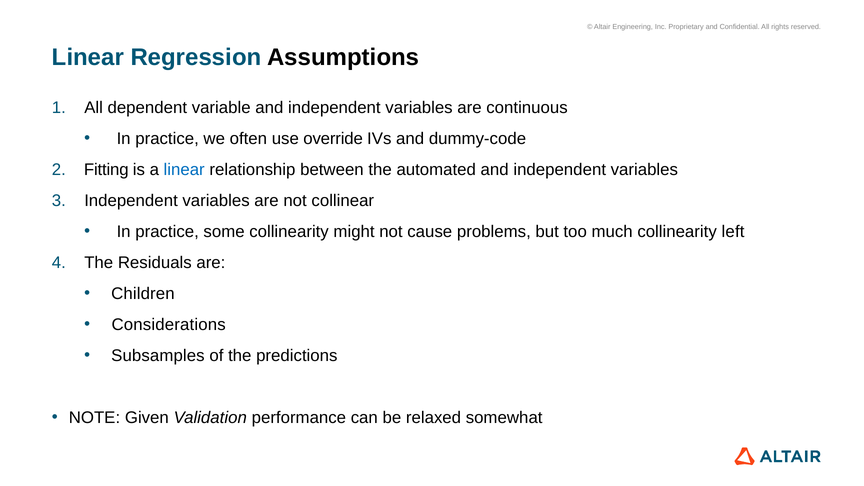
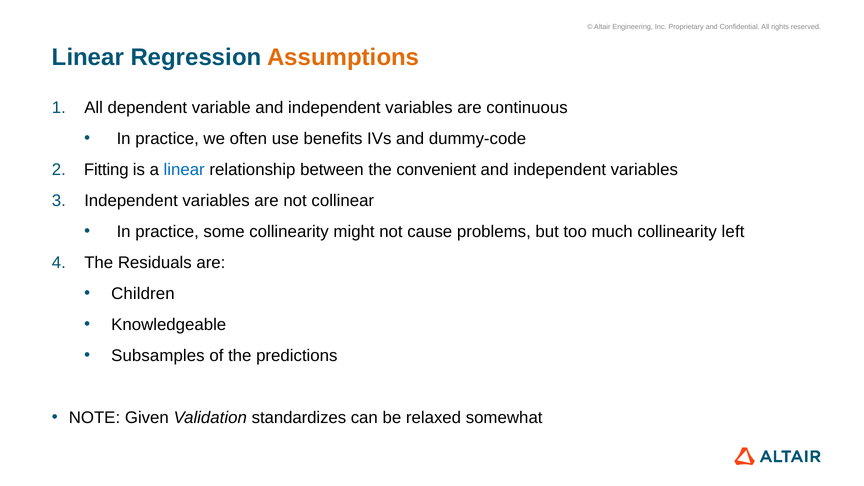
Assumptions colour: black -> orange (343, 57)
override: override -> benefits (333, 139)
automated: automated -> convenient (436, 170)
Considerations: Considerations -> Knowledgeable (169, 325)
performance: performance -> standardizes (299, 418)
